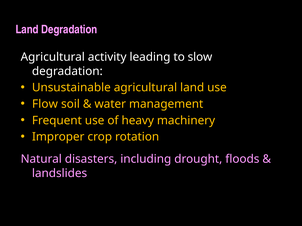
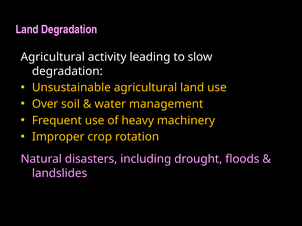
Flow: Flow -> Over (45, 104)
